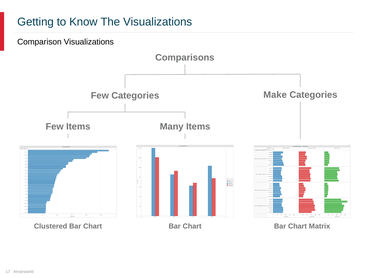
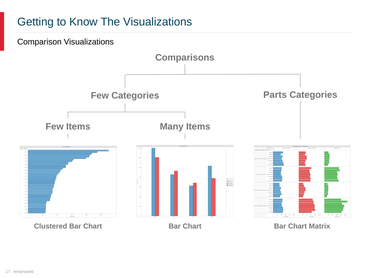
Make: Make -> Parts (275, 95)
